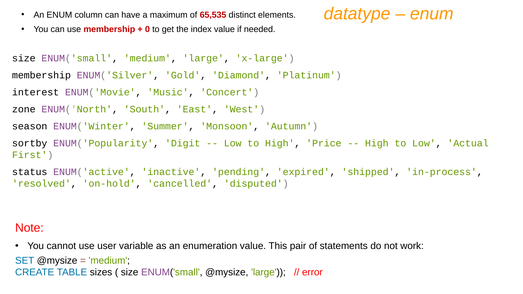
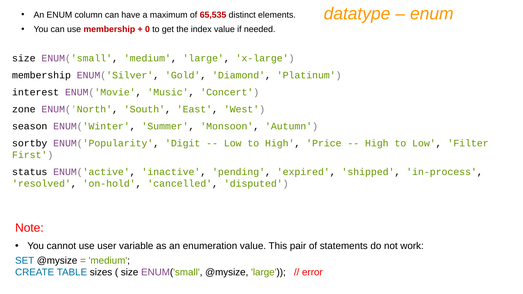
Actual: Actual -> Filter (468, 143)
